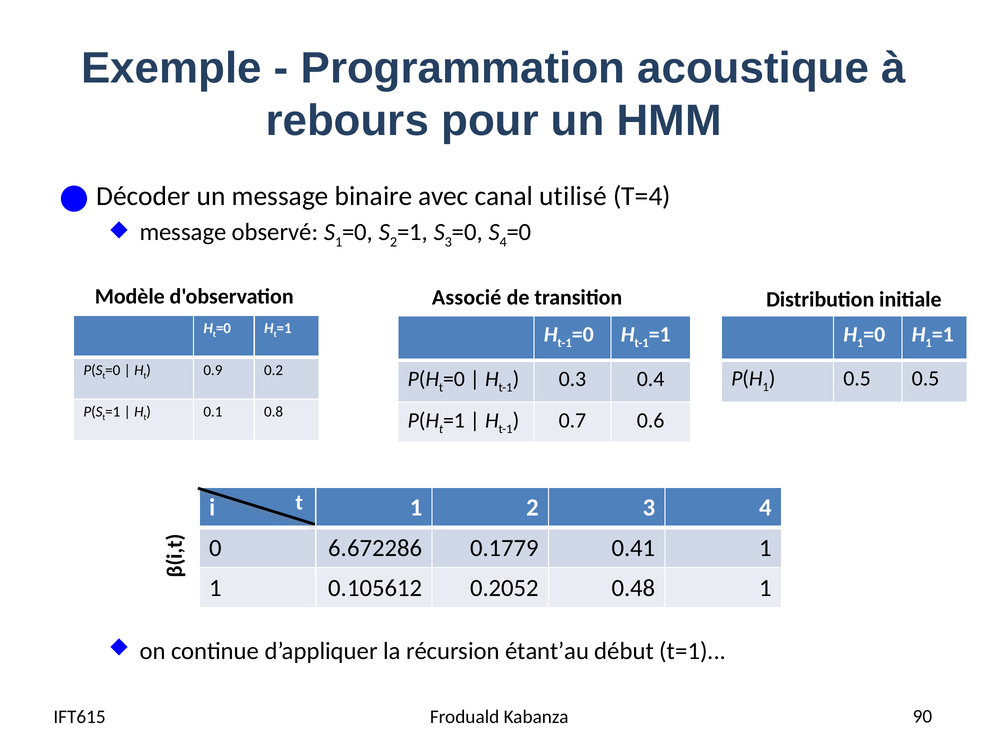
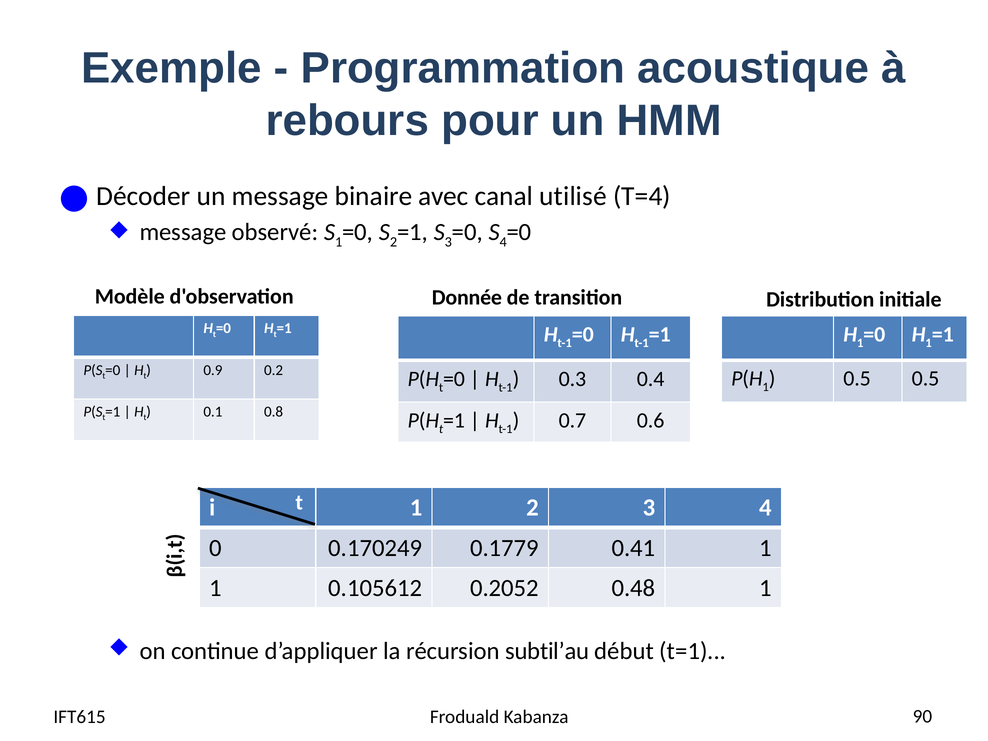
Associé: Associé -> Donnée (467, 297)
6.672286: 6.672286 -> 0.170249 (375, 548)
étant’au: étant’au -> subtil’au (547, 651)
